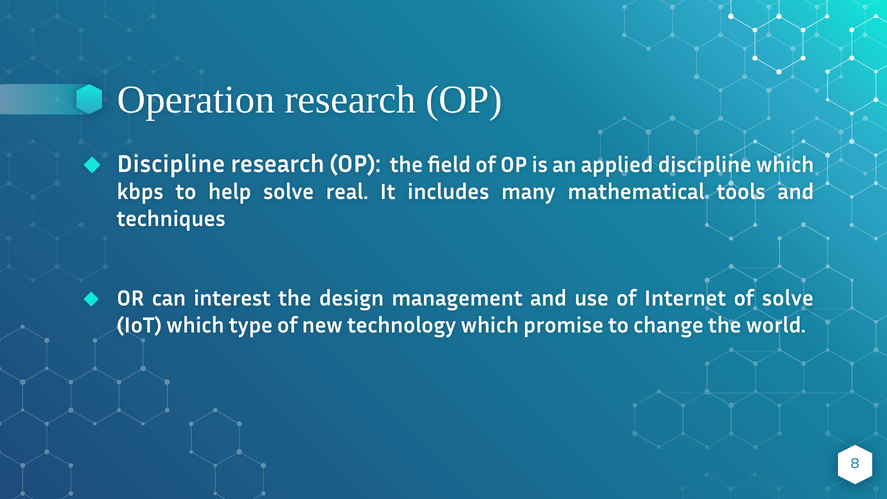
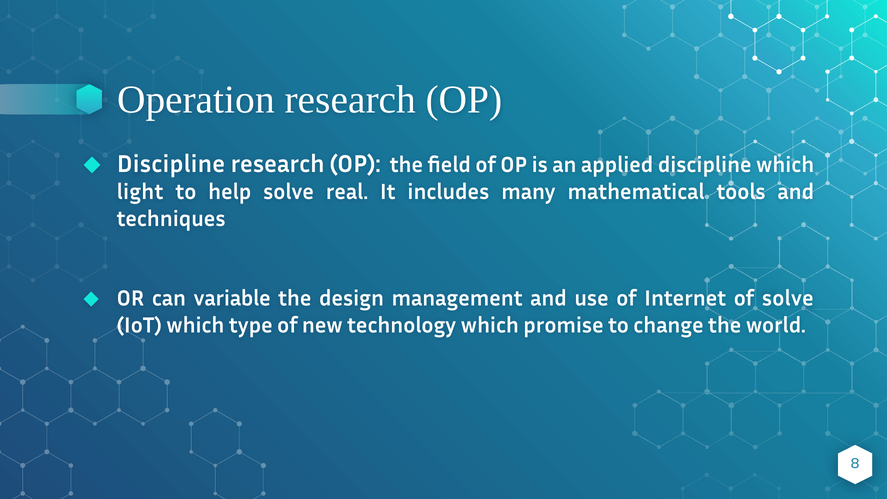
kbps: kbps -> light (140, 192)
interest: interest -> variable (232, 299)
